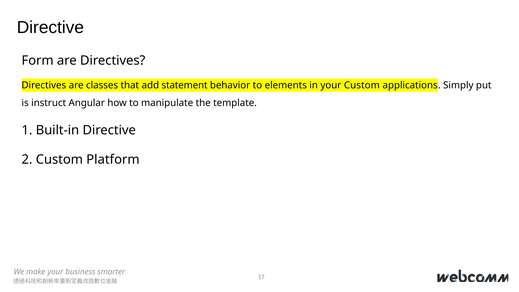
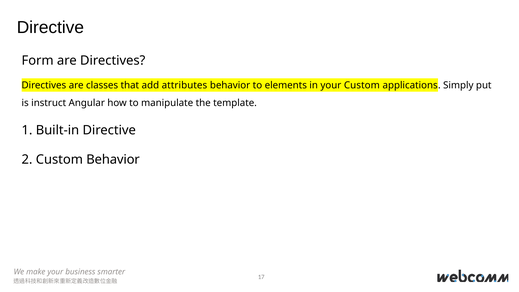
statement: statement -> attributes (184, 85)
Custom Platform: Platform -> Behavior (113, 159)
